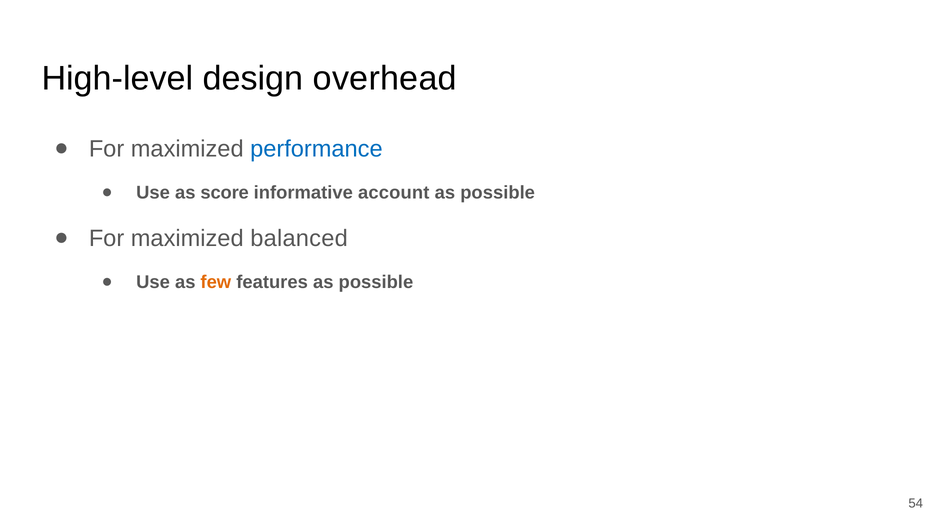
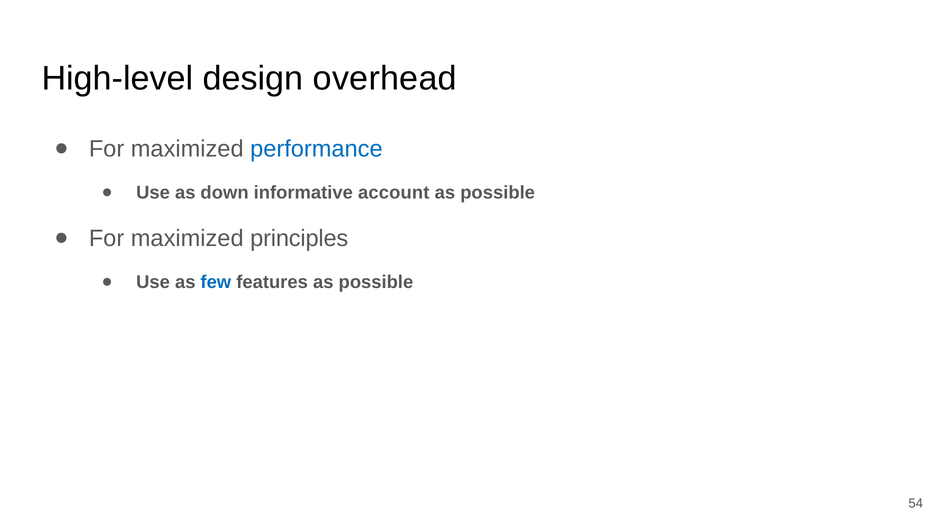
score: score -> down (225, 193)
balanced: balanced -> principles (299, 238)
few colour: orange -> blue (216, 282)
